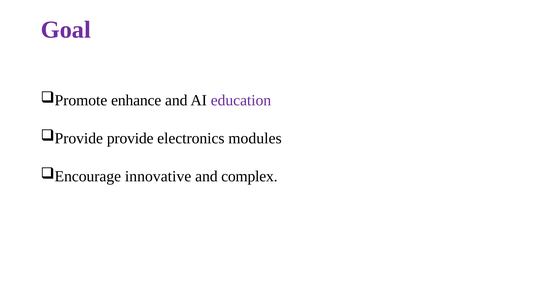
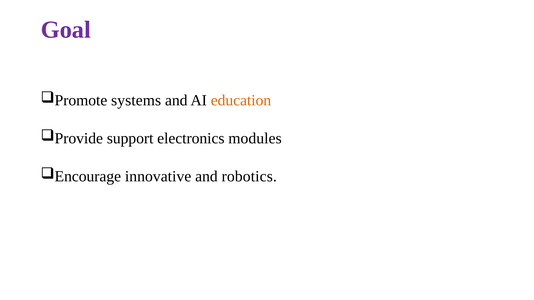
enhance: enhance -> systems (136, 100)
education colour: purple -> orange (241, 100)
provide: provide -> support (130, 138)
complex: complex -> robotics (249, 177)
